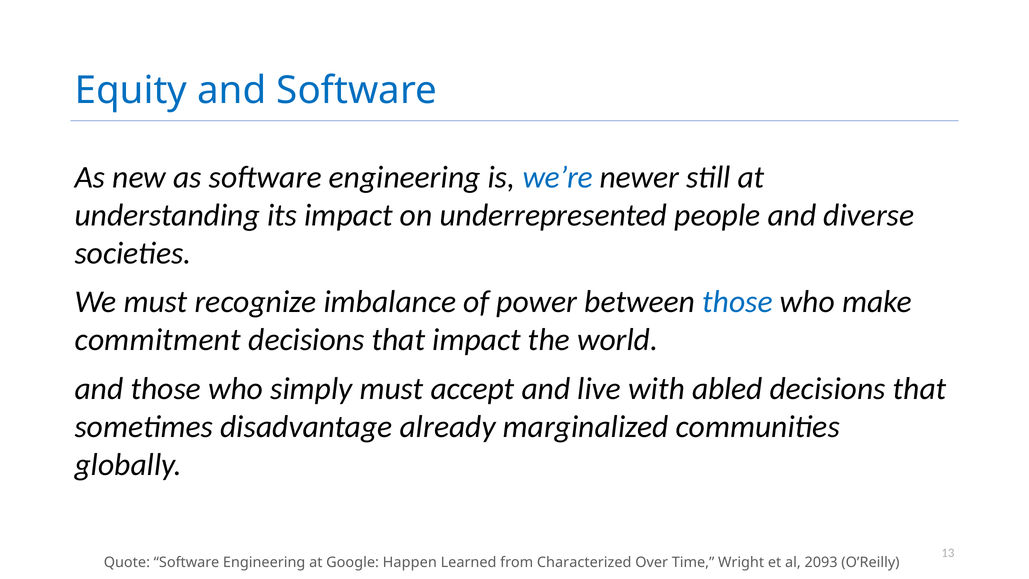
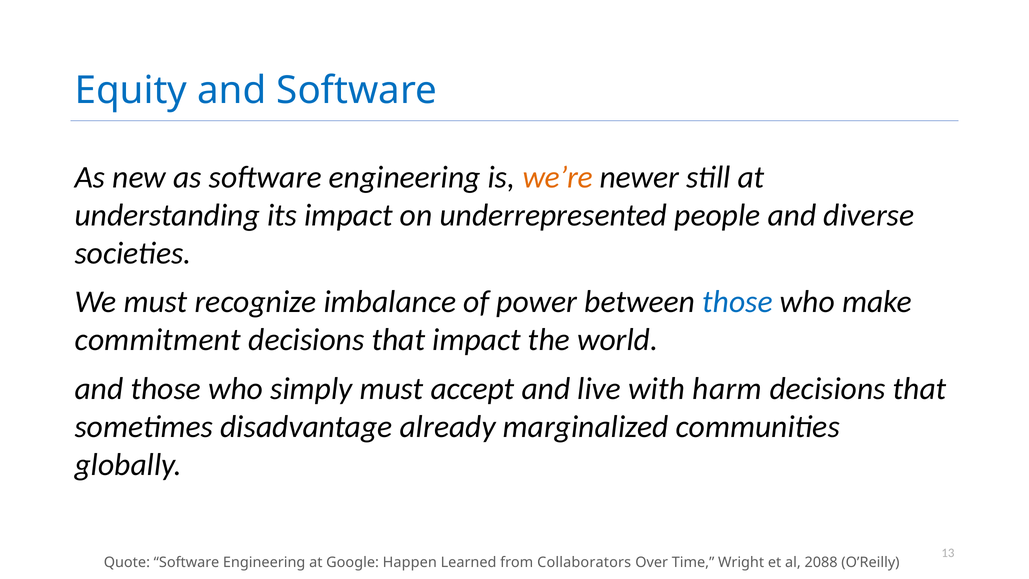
we’re colour: blue -> orange (558, 177)
abled: abled -> harm (727, 389)
Characterized: Characterized -> Collaborators (584, 562)
2093: 2093 -> 2088 (821, 562)
